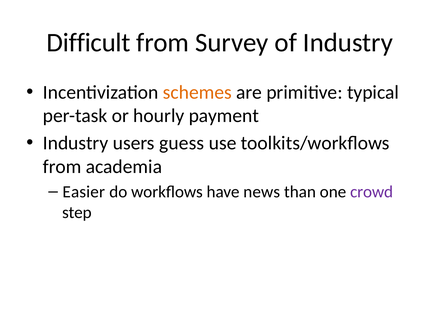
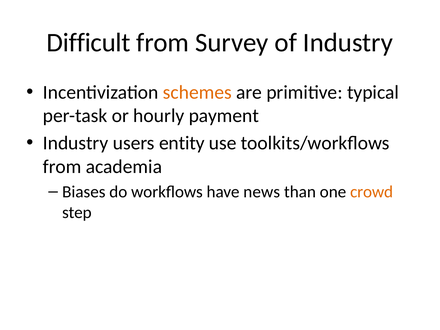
guess: guess -> entity (182, 143)
Easier: Easier -> Biases (84, 192)
crowd colour: purple -> orange (372, 192)
